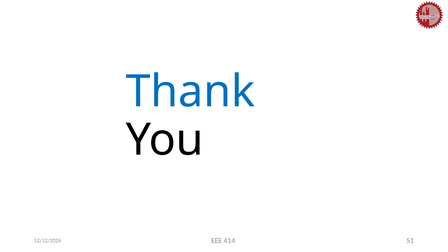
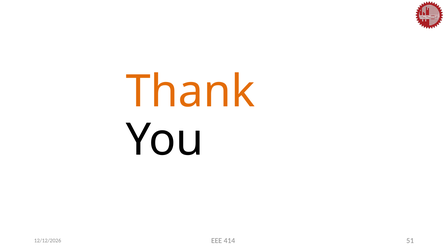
Thank colour: blue -> orange (190, 92)
